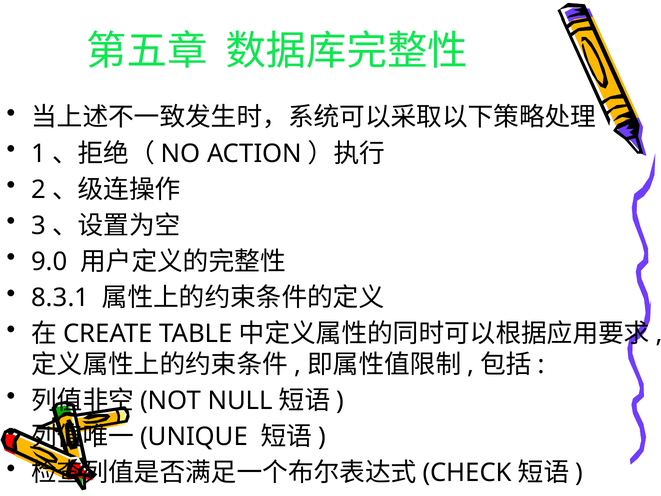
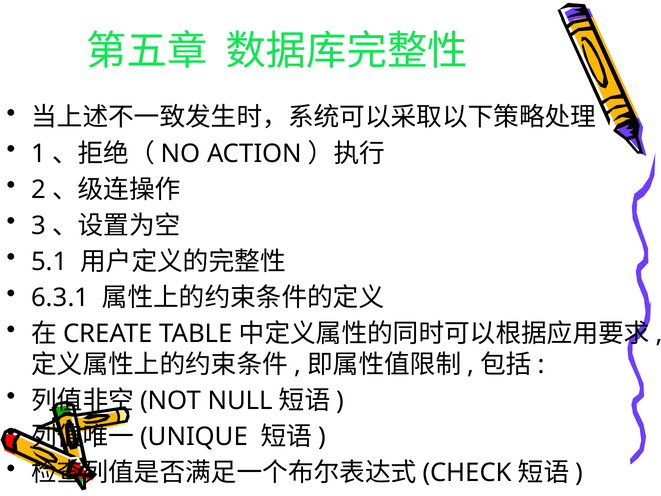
9.0: 9.0 -> 5.1 (49, 262)
8.3.1: 8.3.1 -> 6.3.1 (60, 298)
